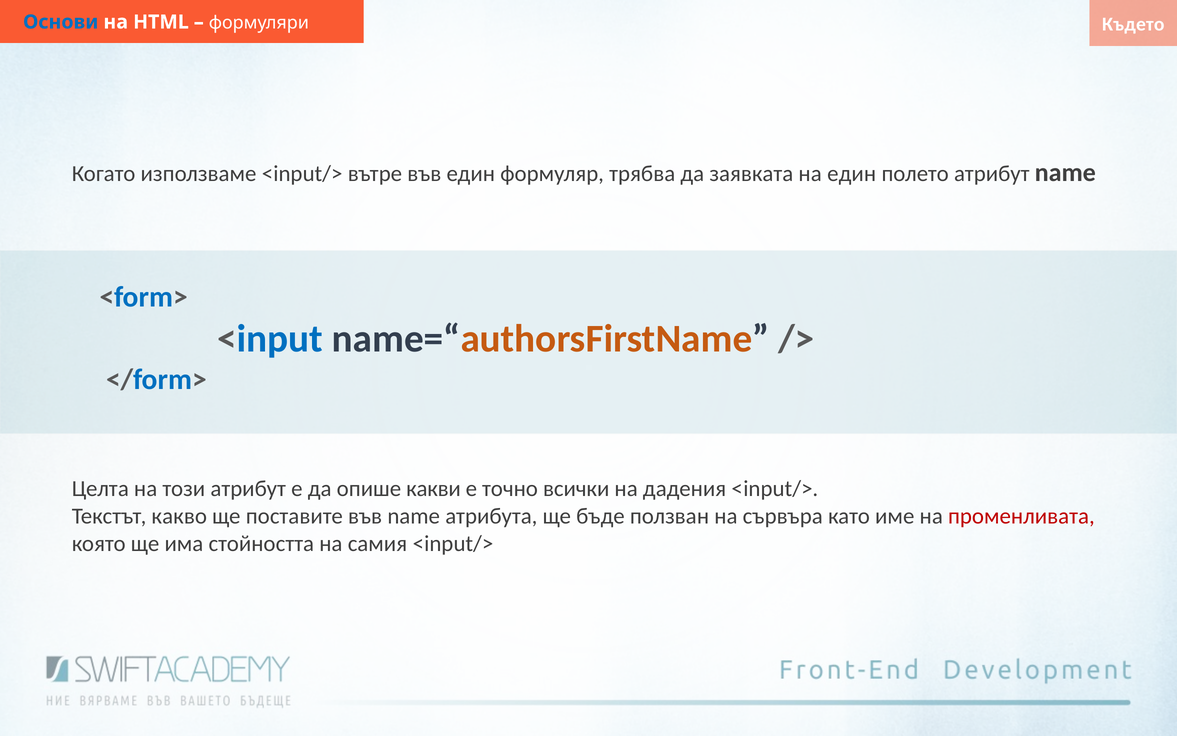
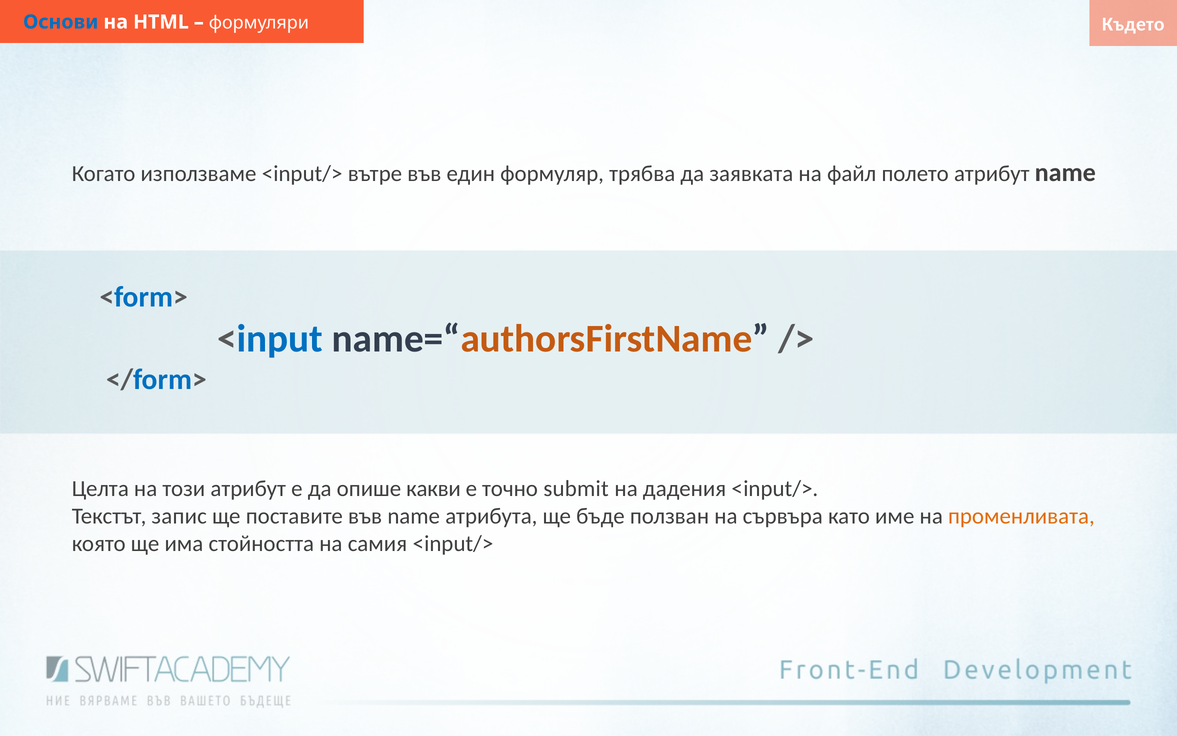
на един: един -> файл (852, 173)
всички: всички -> submit (576, 489)
какво: какво -> запис (179, 516)
променливата colour: red -> orange (1021, 516)
